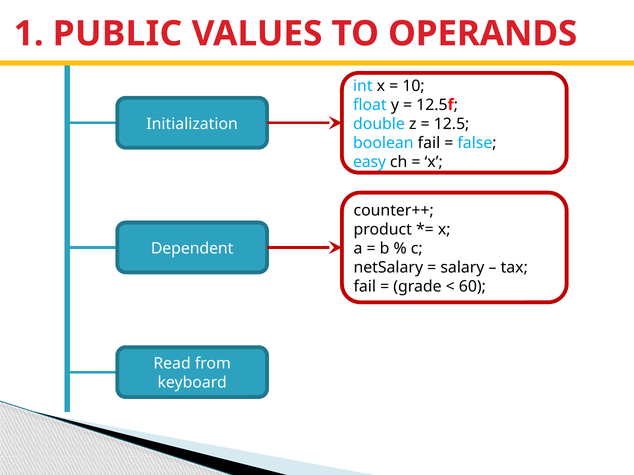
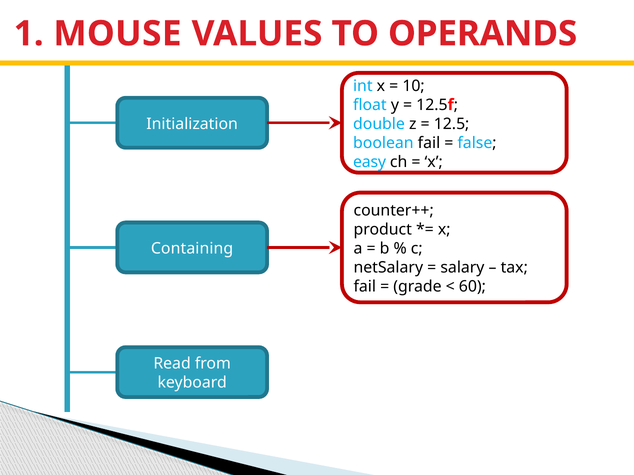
PUBLIC: PUBLIC -> MOUSE (117, 34)
Dependent: Dependent -> Containing (192, 249)
